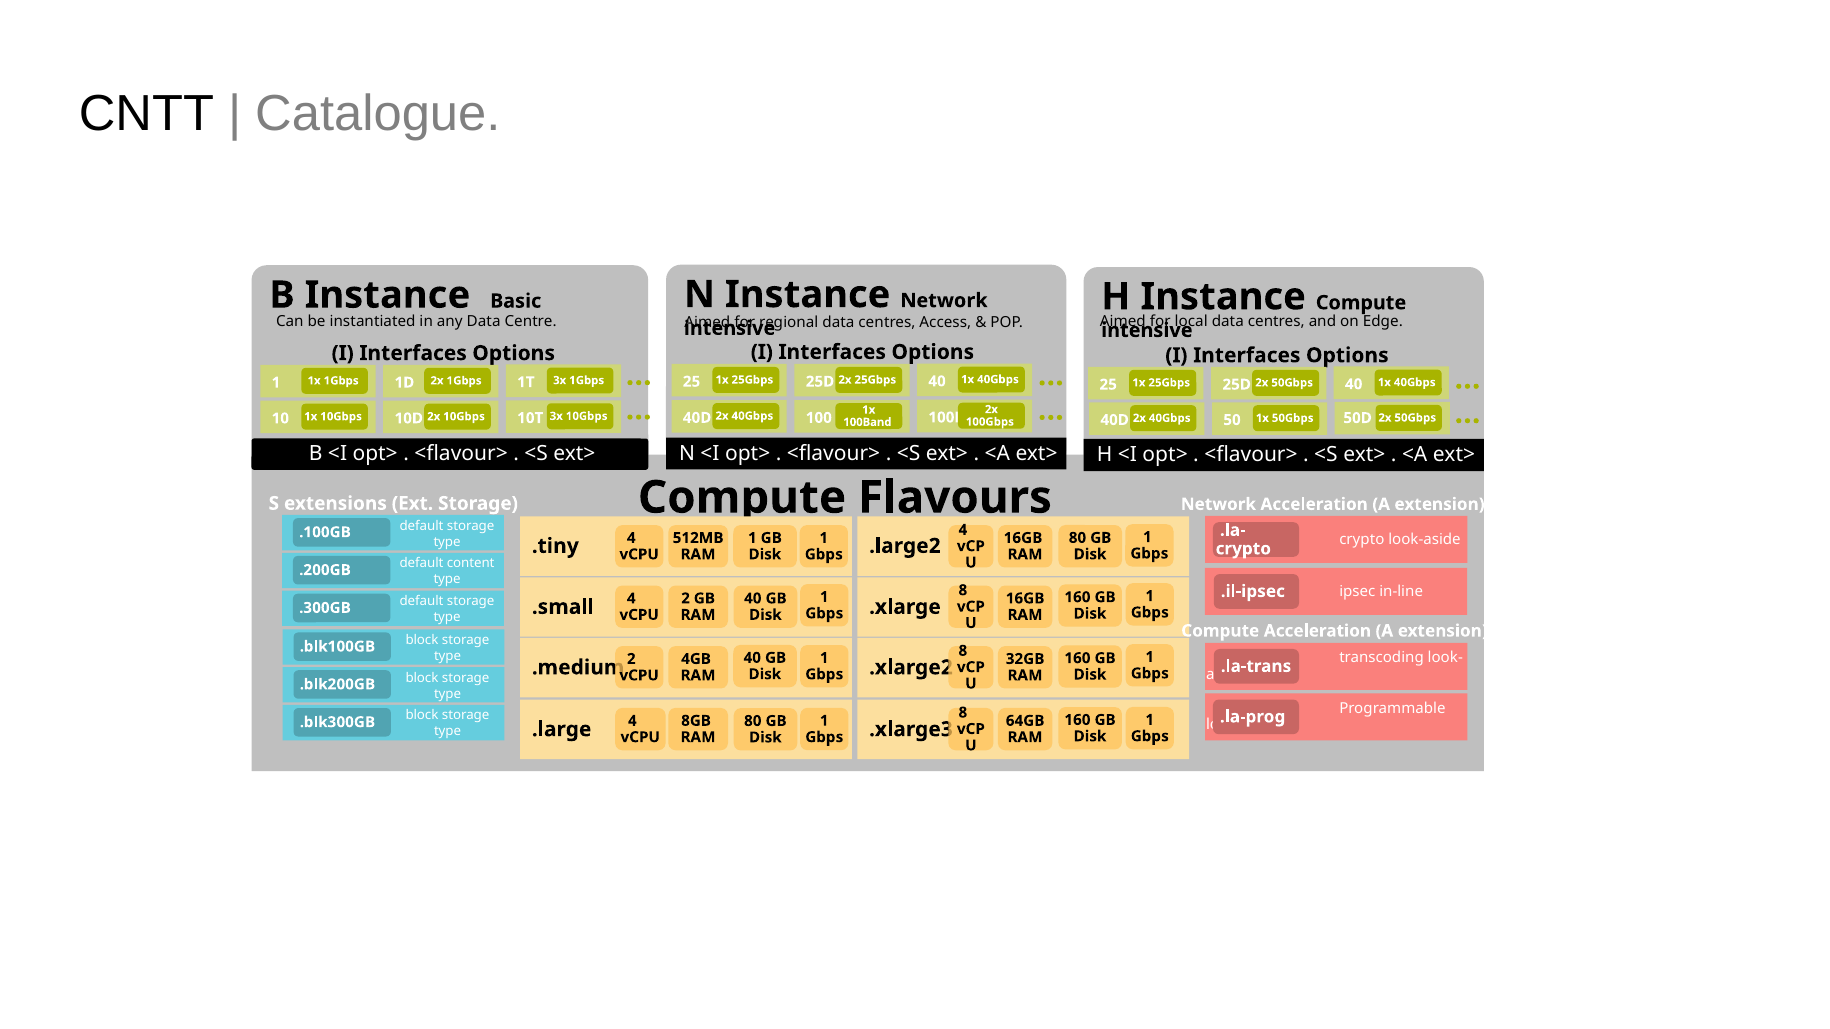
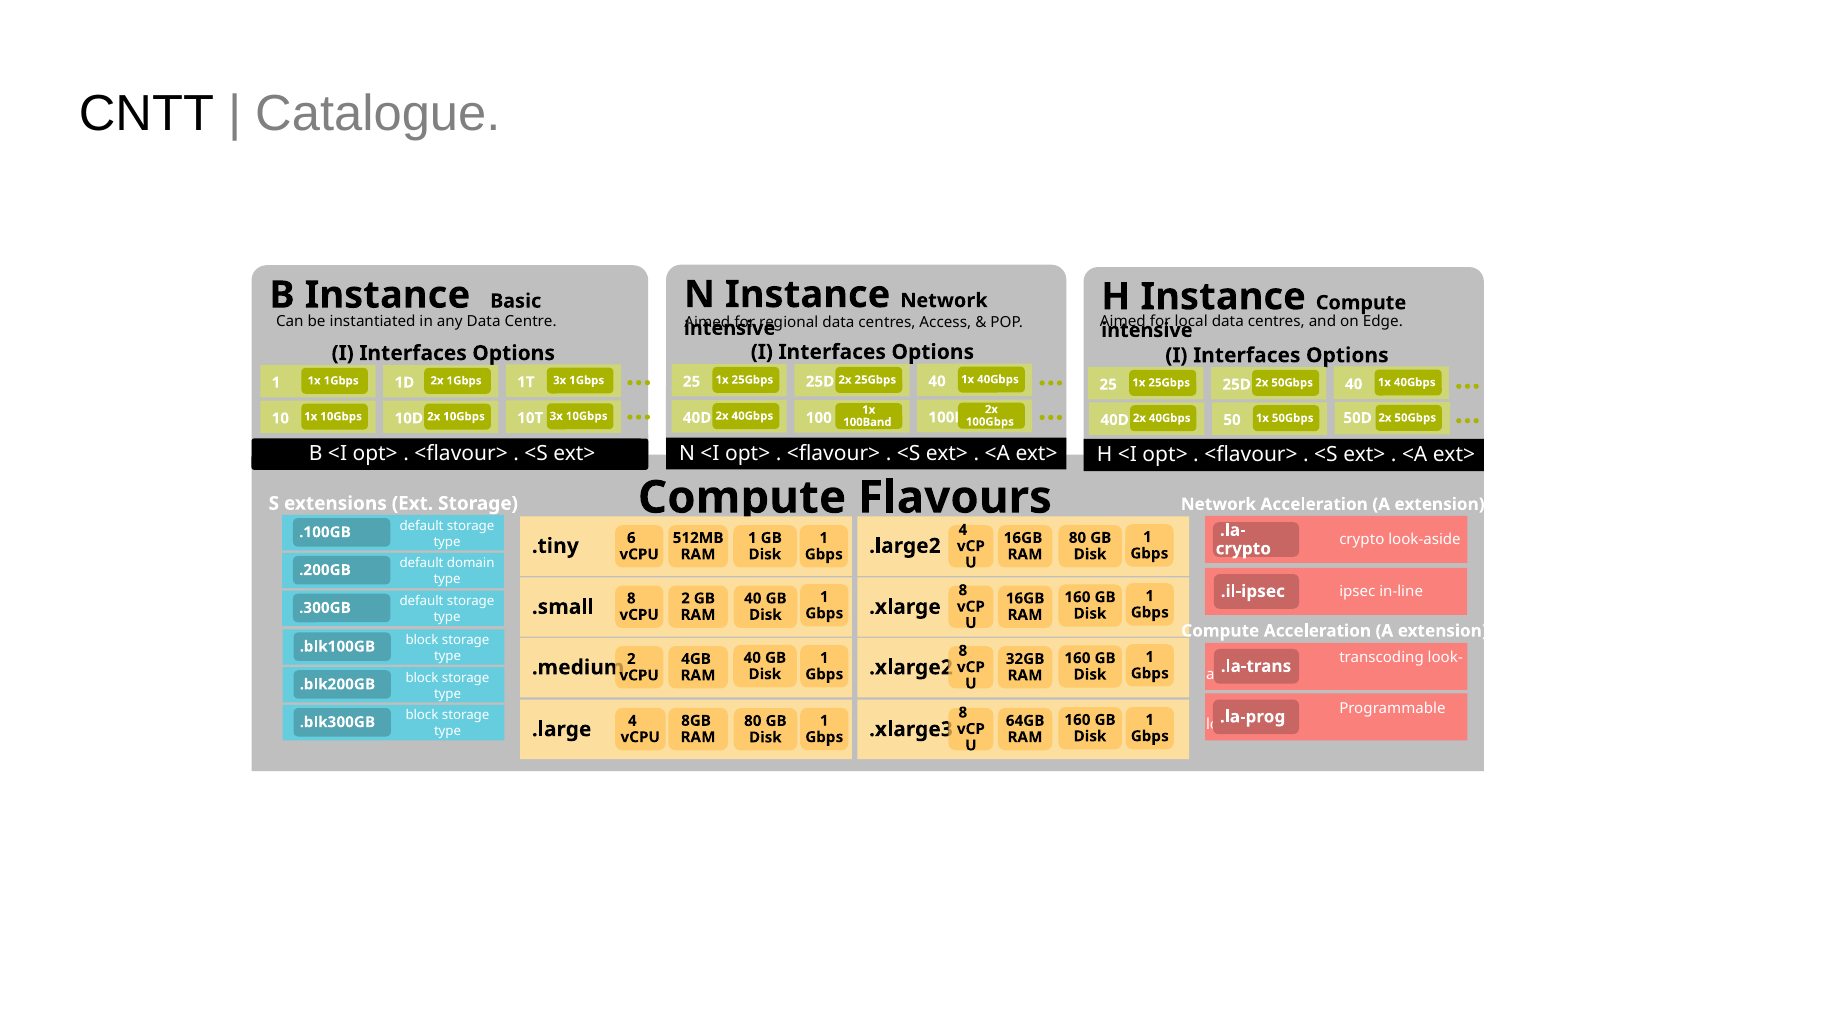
.tiny 4: 4 -> 6 (631, 538)
content: content -> domain (471, 564)
.small 4: 4 -> 8 (631, 599)
